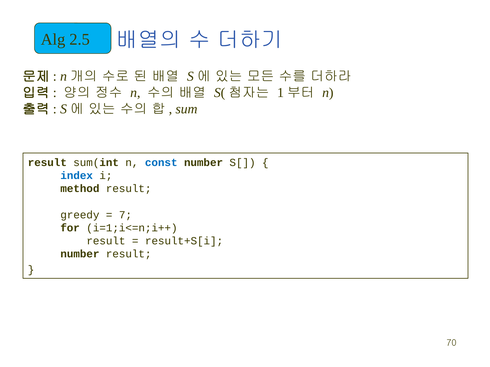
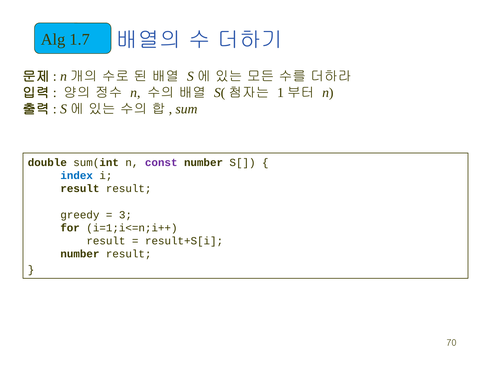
2.5: 2.5 -> 1.7 (80, 39)
result: result -> double (47, 163)
const colour: blue -> purple (161, 163)
method: method -> result (80, 189)
7: 7 -> 3 (125, 215)
